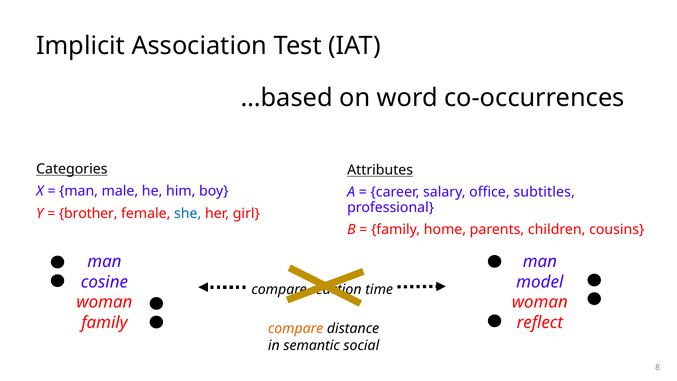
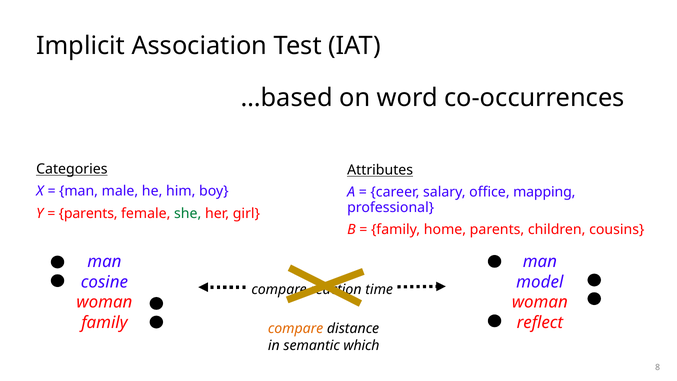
subtitles: subtitles -> mapping (544, 192)
brother: brother -> parents (88, 213)
she colour: blue -> green (188, 213)
social: social -> which (361, 346)
